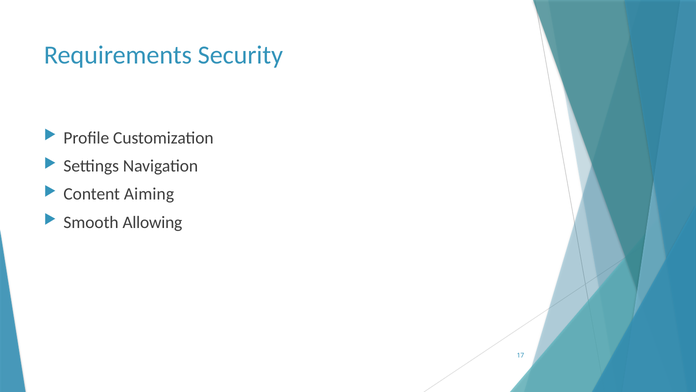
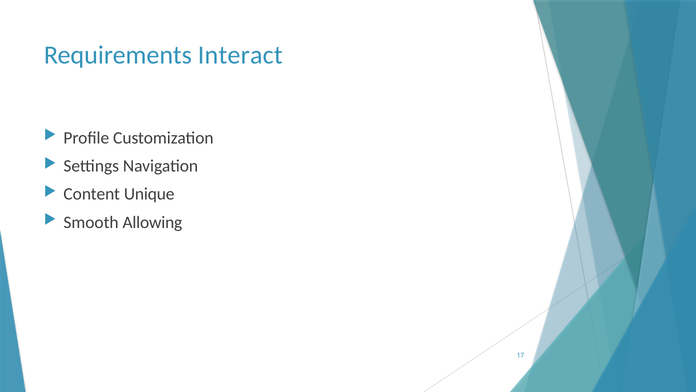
Security: Security -> Interact (240, 55)
Aiming: Aiming -> Unique (149, 194)
